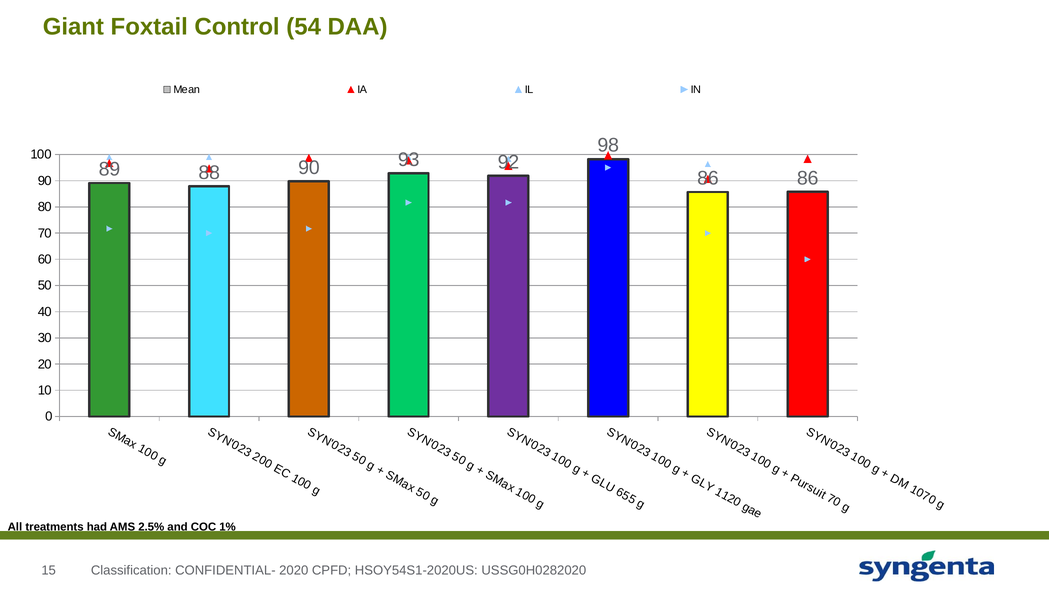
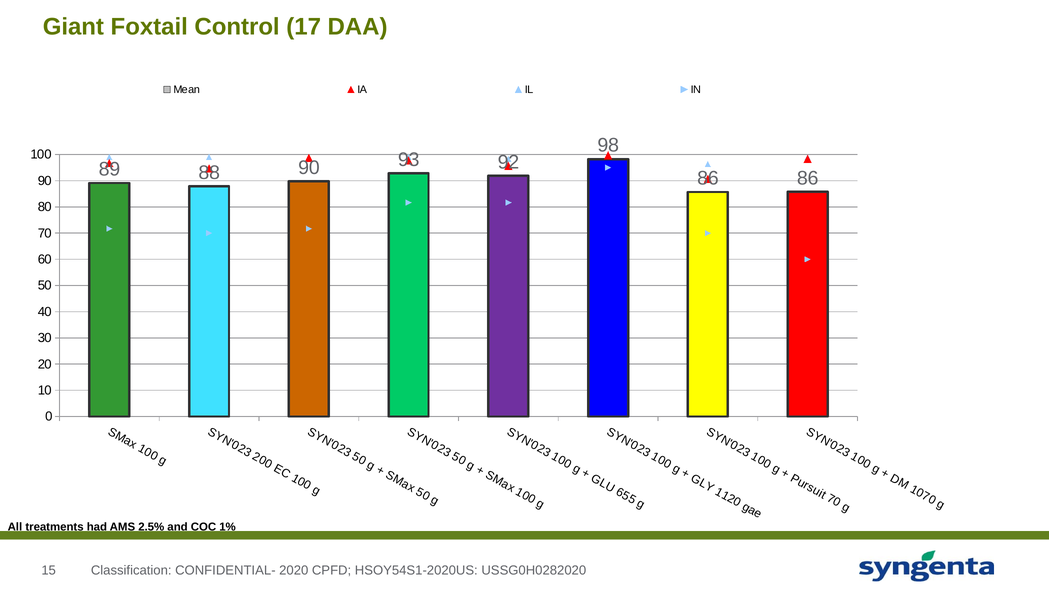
54: 54 -> 17 (304, 27)
